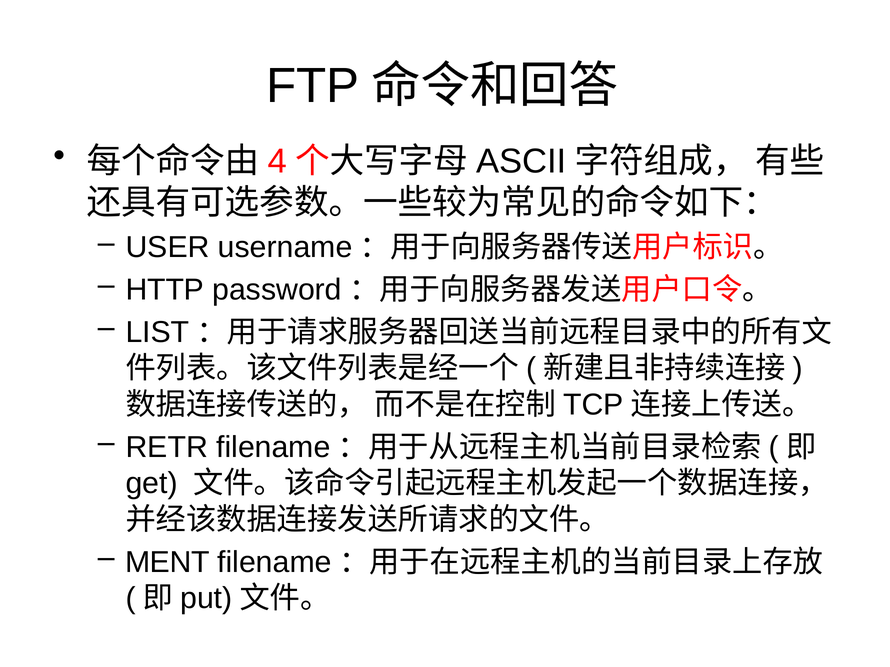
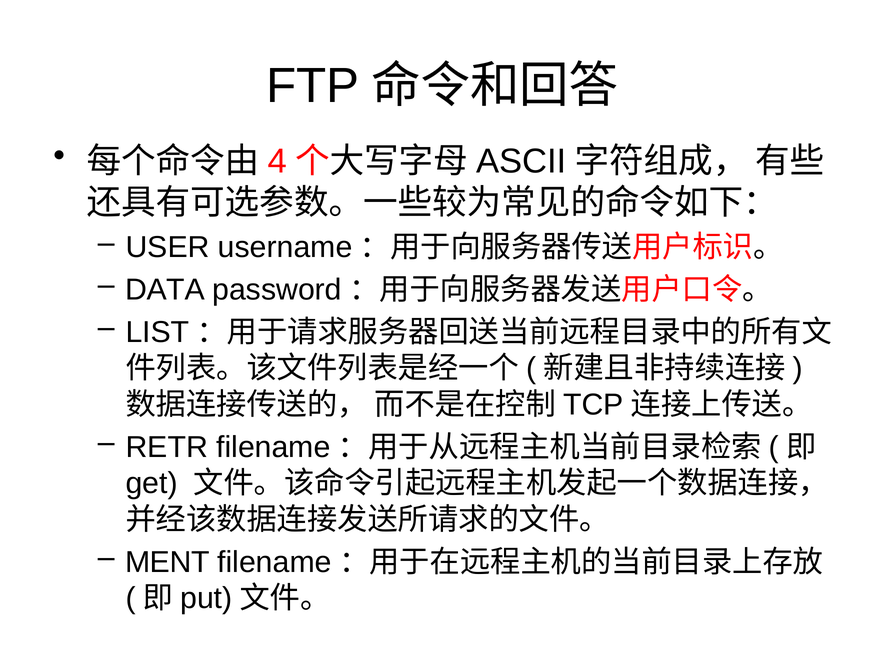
HTTP: HTTP -> DATA (165, 290)
